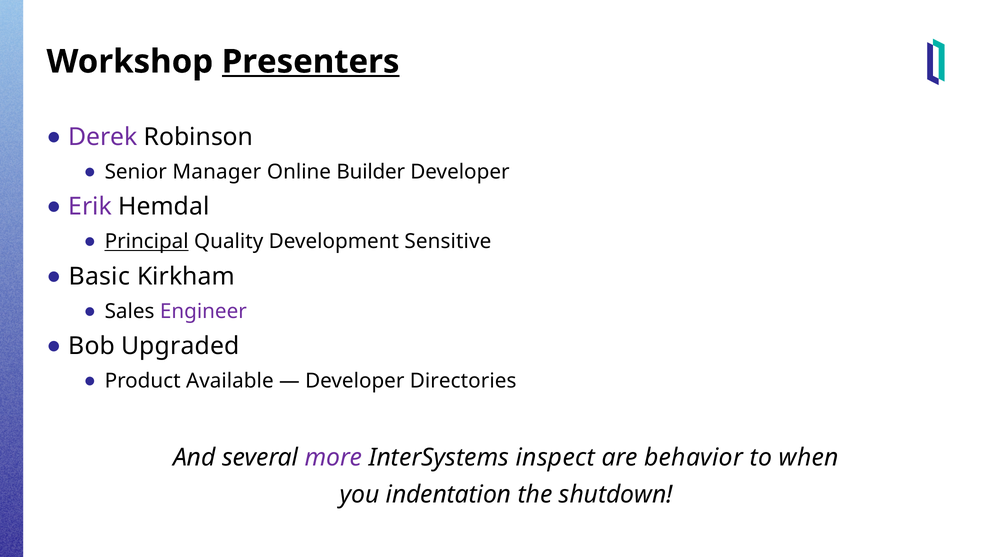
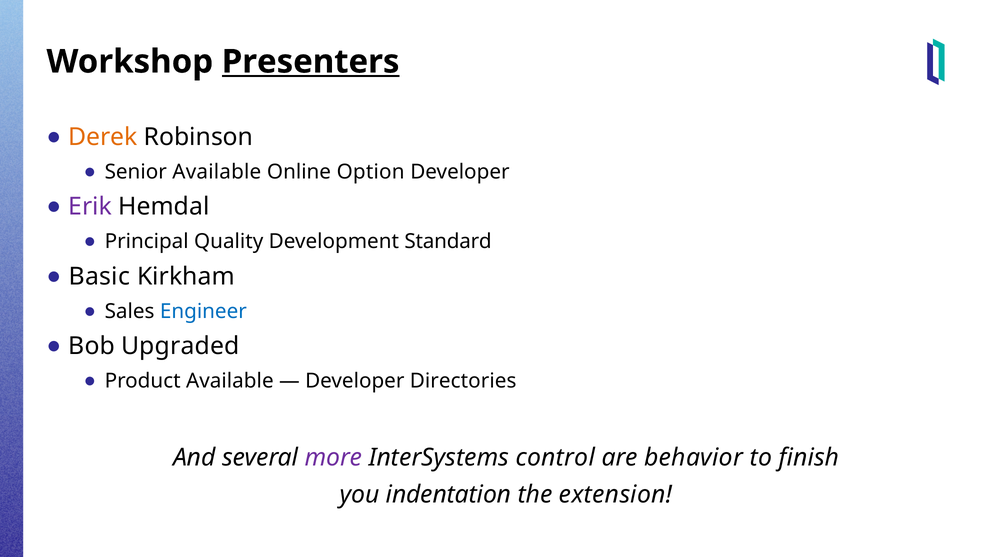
Derek colour: purple -> orange (103, 137)
Senior Manager: Manager -> Available (217, 172)
Builder: Builder -> Option (371, 172)
Principal underline: present -> none (147, 242)
Sensitive: Sensitive -> Standard (448, 242)
Engineer colour: purple -> blue (203, 311)
inspect: inspect -> control (555, 458)
when: when -> finish (809, 458)
shutdown: shutdown -> extension (616, 495)
